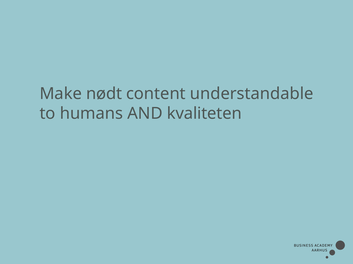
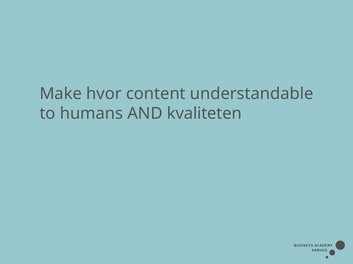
nødt: nødt -> hvor (104, 94)
